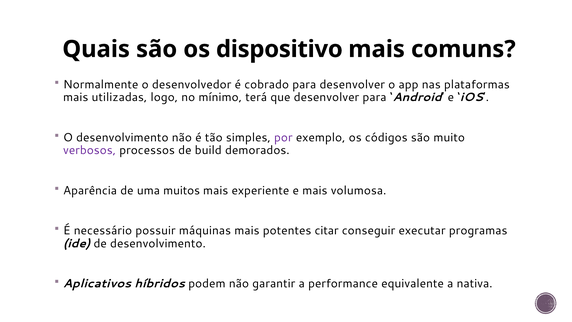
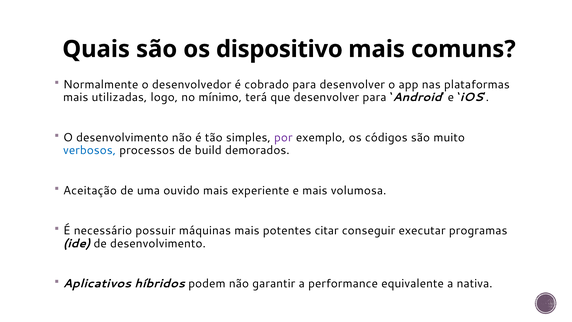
verbosos colour: purple -> blue (90, 150)
Aparência: Aparência -> Aceitação (90, 190)
muitos: muitos -> ouvido (182, 190)
